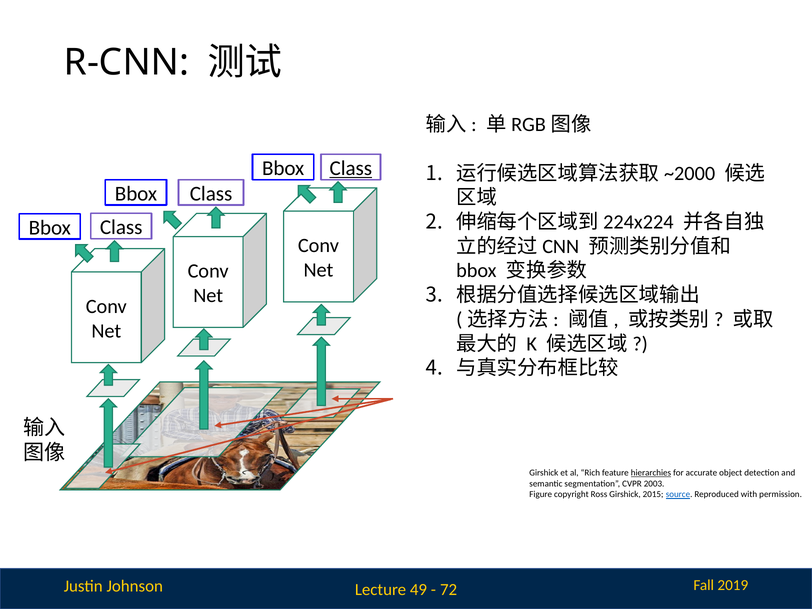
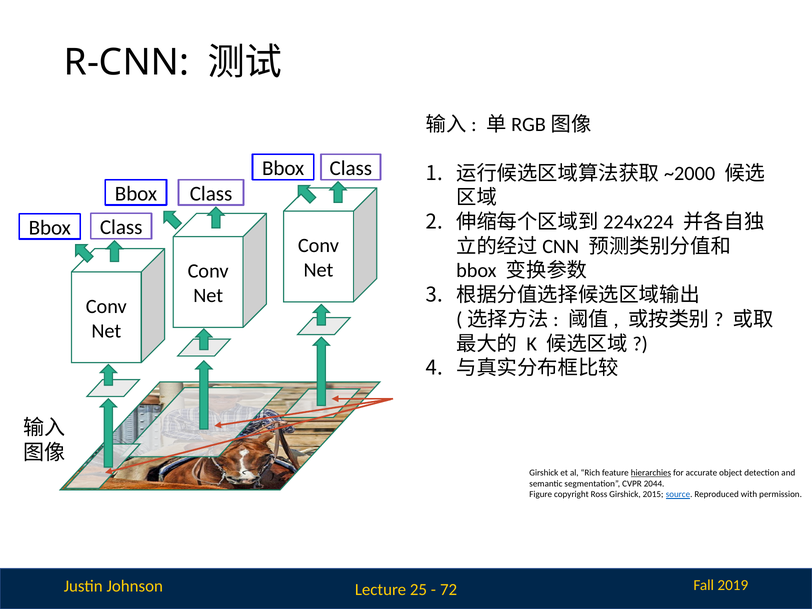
Class underline: present -> none (351, 168)
2003: 2003 -> 2044 (654, 484)
49: 49 -> 25 (418, 590)
